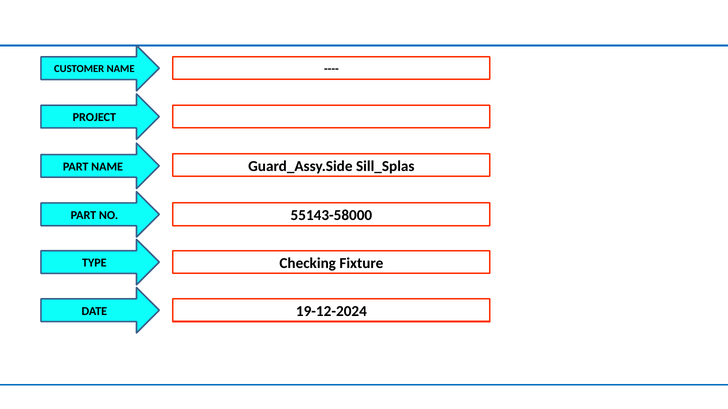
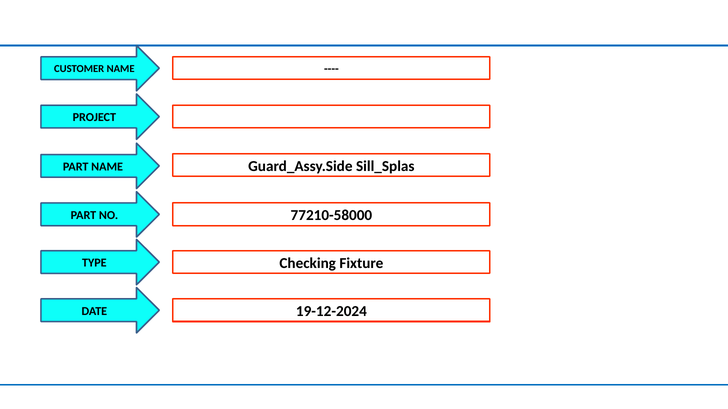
55143-58000: 55143-58000 -> 77210-58000 (331, 216)
